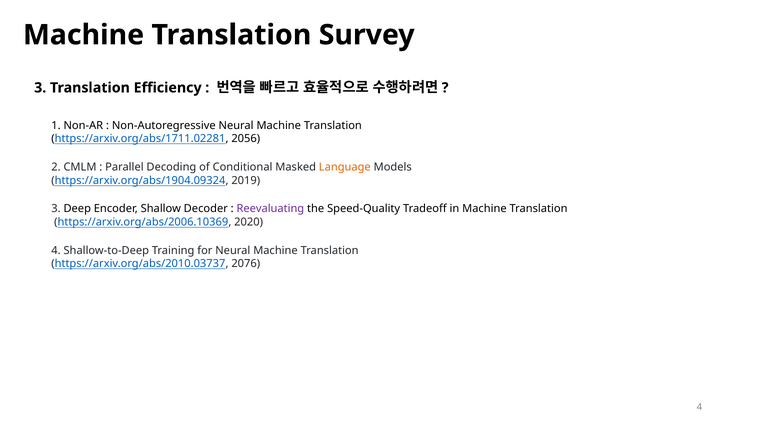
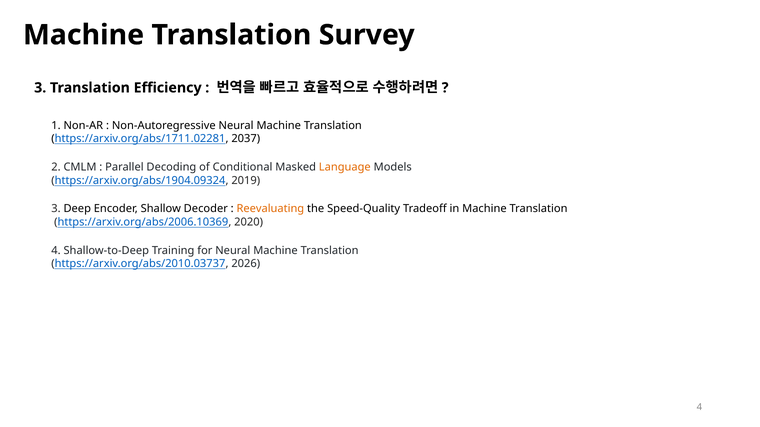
2056: 2056 -> 2037 (246, 139)
Reevaluating colour: purple -> orange (270, 209)
2076: 2076 -> 2026 (246, 264)
